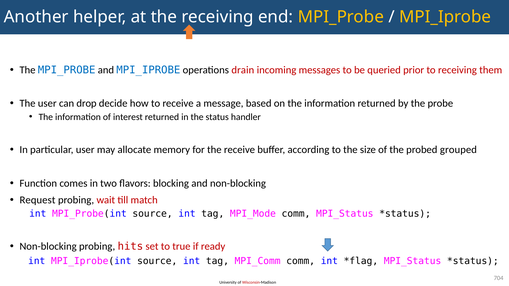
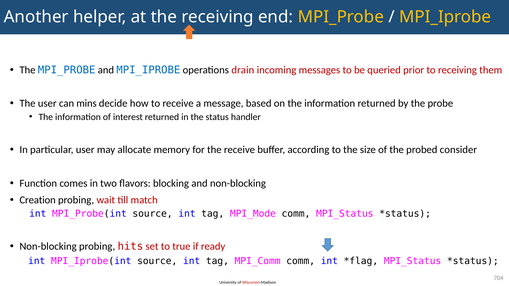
drop: drop -> mins (87, 104)
grouped: grouped -> consider (458, 150)
Request: Request -> Creation (38, 200)
